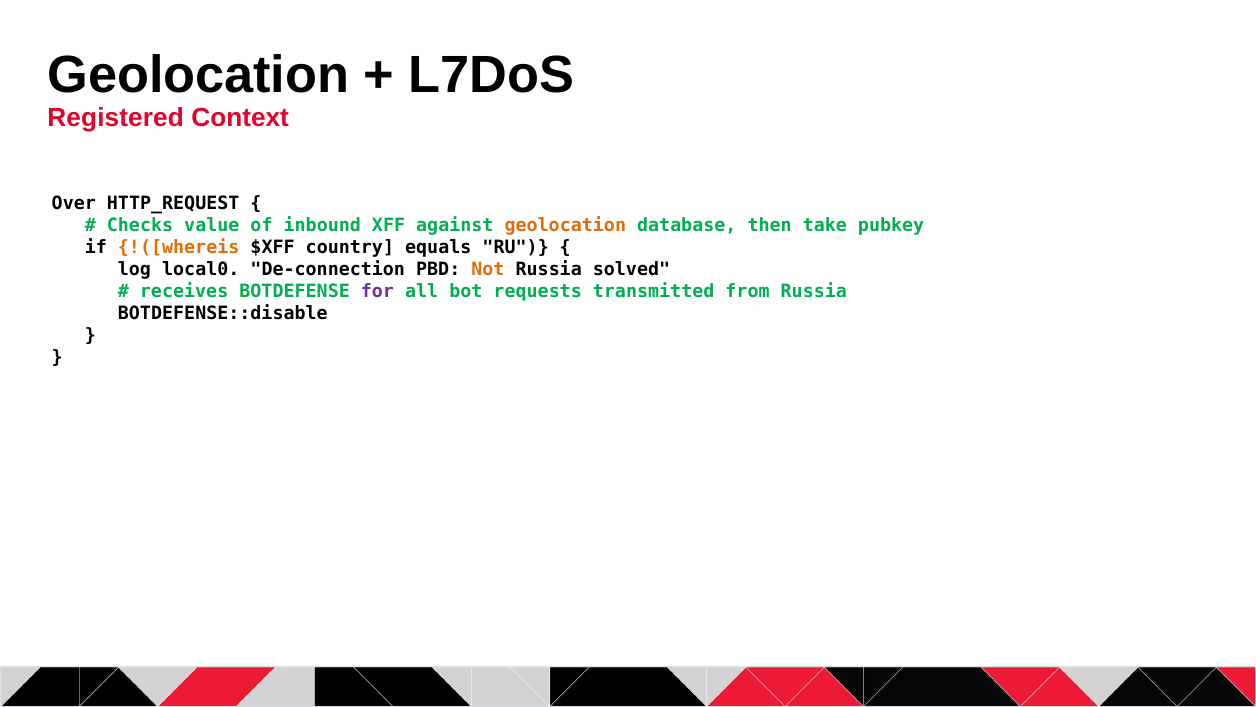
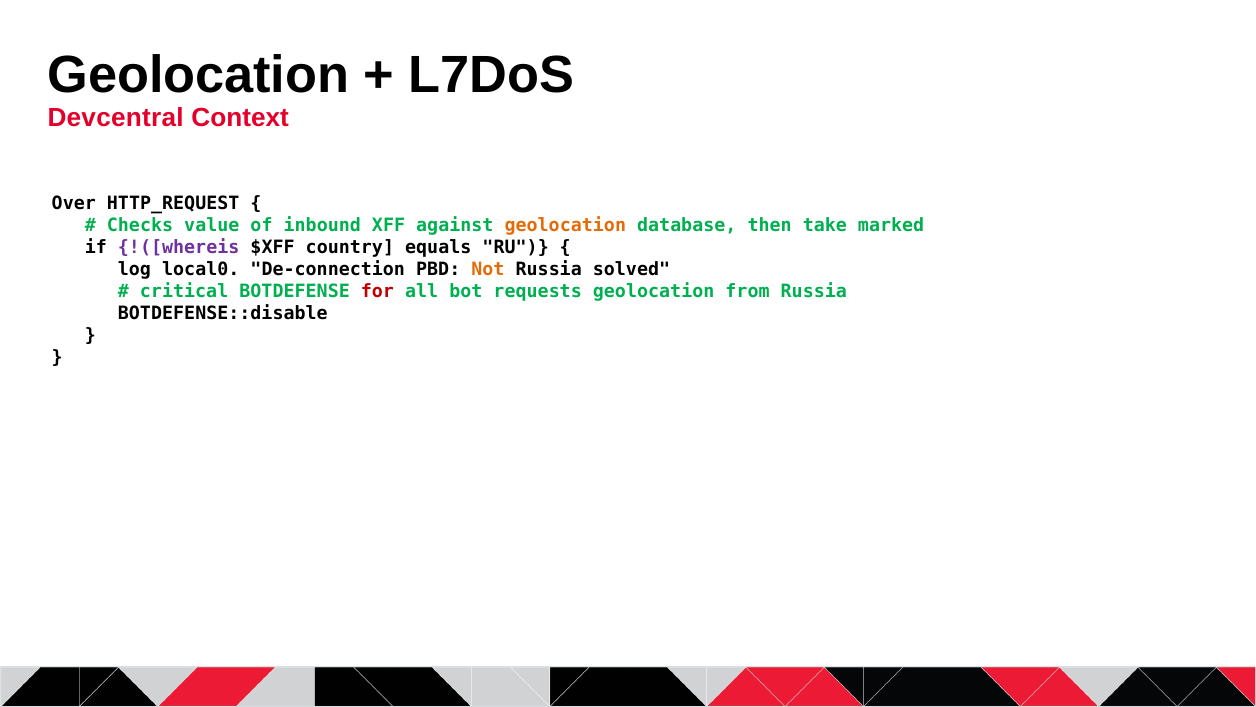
Registered: Registered -> Devcentral (116, 118)
pubkey: pubkey -> marked (891, 226)
!([whereis colour: orange -> purple (179, 248)
receives: receives -> critical (184, 291)
for colour: purple -> red (377, 291)
requests transmitted: transmitted -> geolocation (654, 291)
